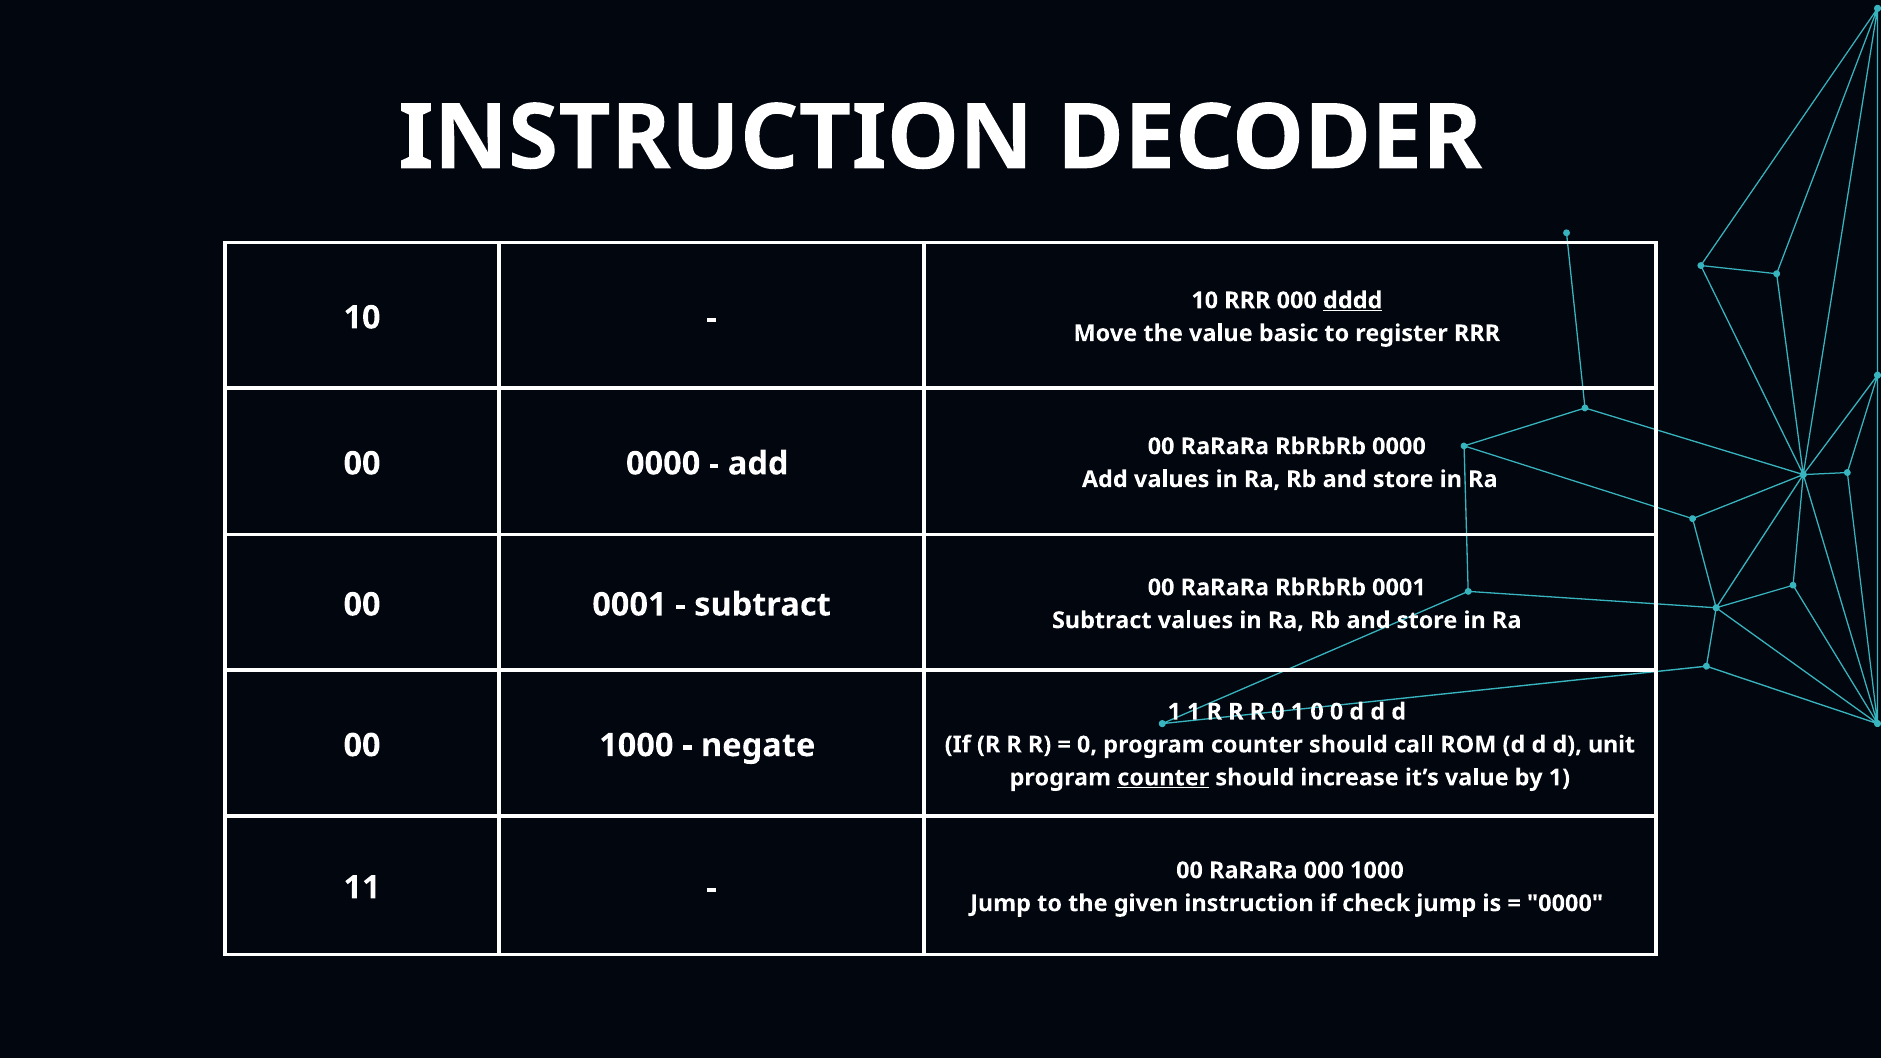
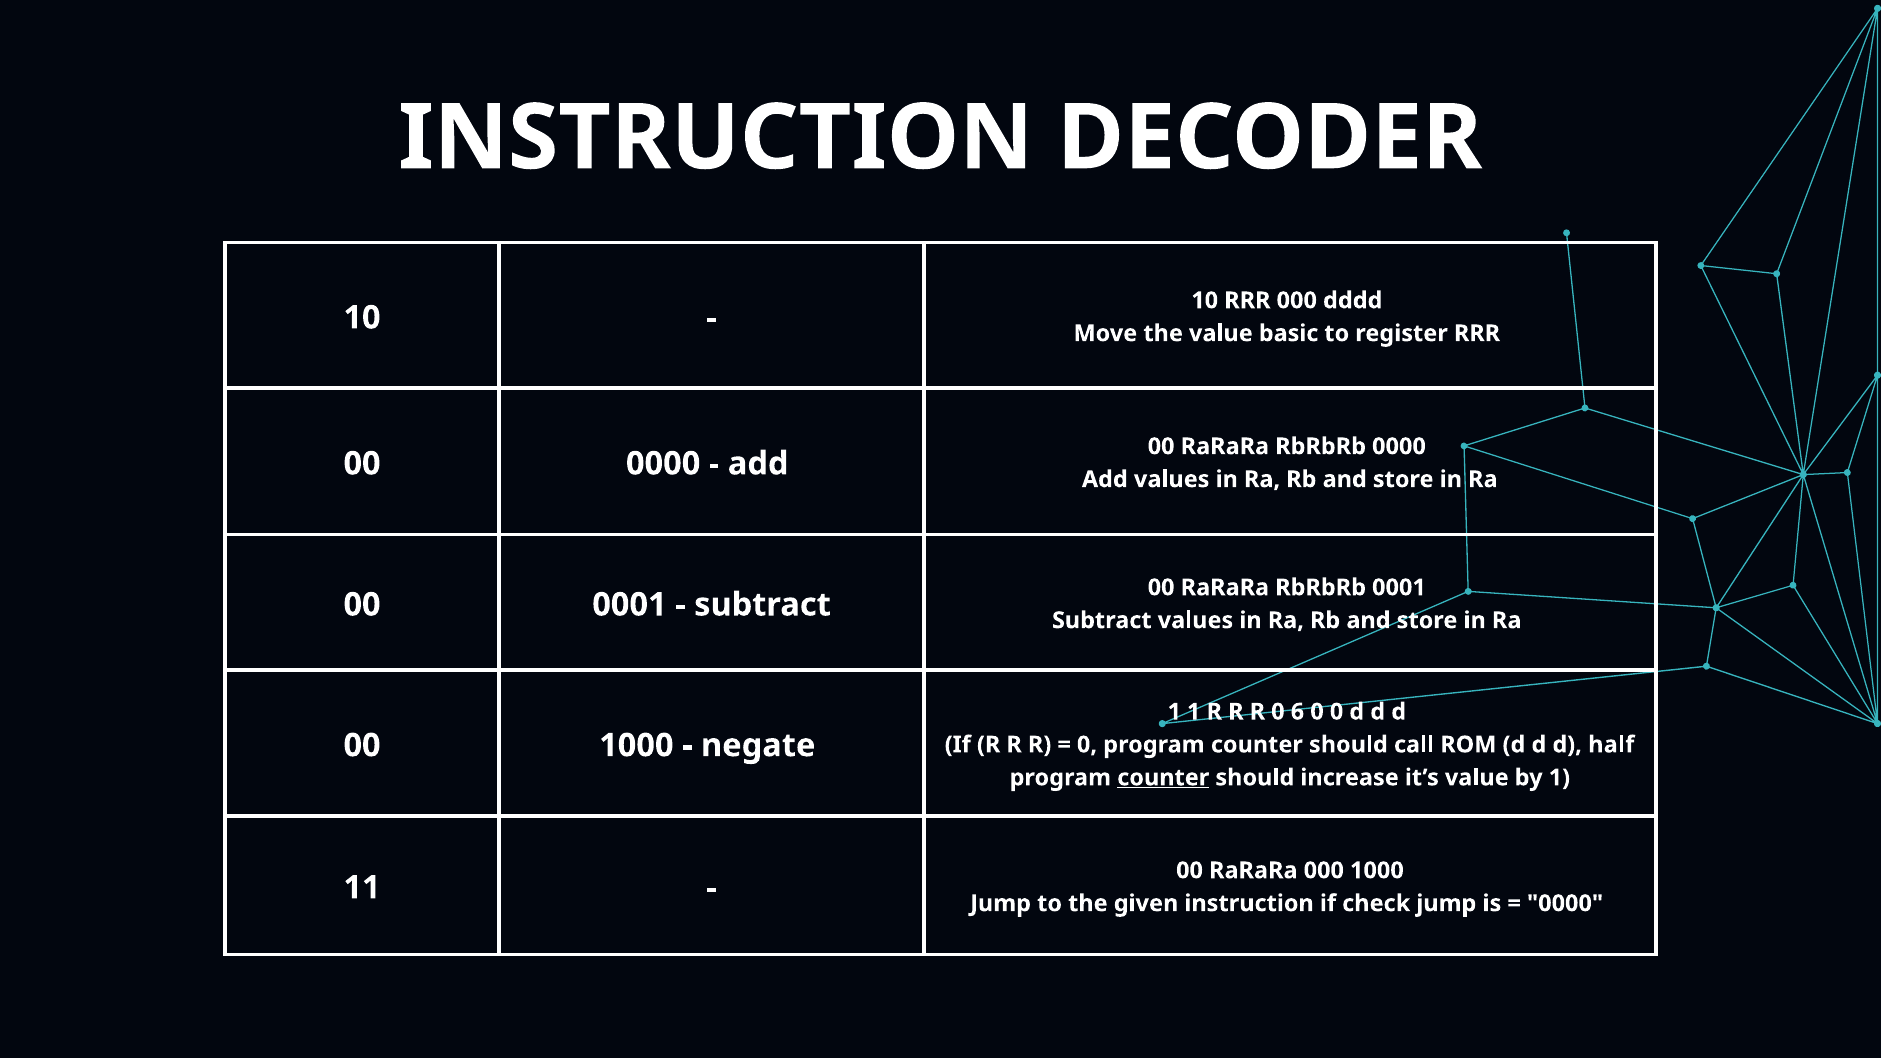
dddd underline: present -> none (1353, 301)
0 1: 1 -> 6 (1297, 712)
unit: unit -> half (1611, 745)
